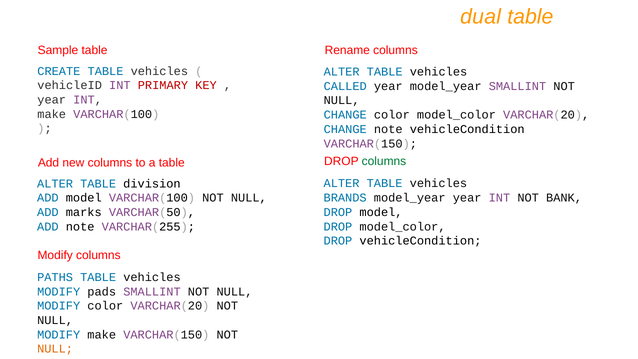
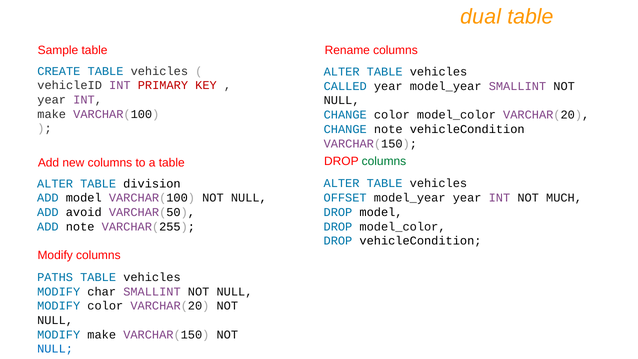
BRANDS: BRANDS -> OFFSET (345, 198)
BANK: BANK -> MUCH (564, 198)
marks: marks -> avoid (84, 212)
pads: pads -> char (102, 291)
NULL colour: orange -> blue (55, 349)
